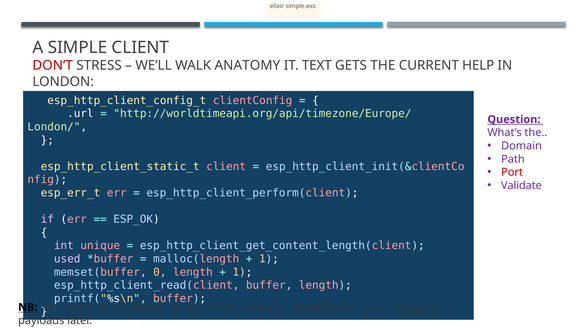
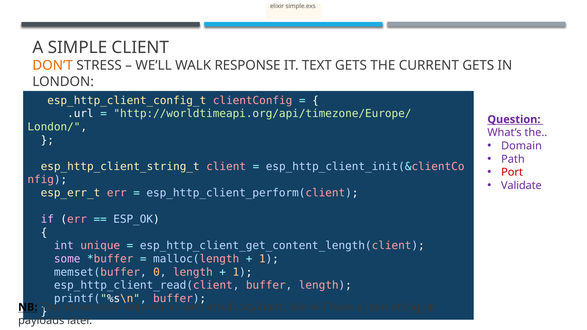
DON’T colour: red -> orange (53, 66)
ANATOMY: ANATOMY -> RESPONSE (248, 66)
CURRENT HELP: HELP -> GETS (478, 66)
esp_http_client_static_t: esp_http_client_static_t -> esp_http_client_string_t (120, 167)
used: used -> some (67, 259)
